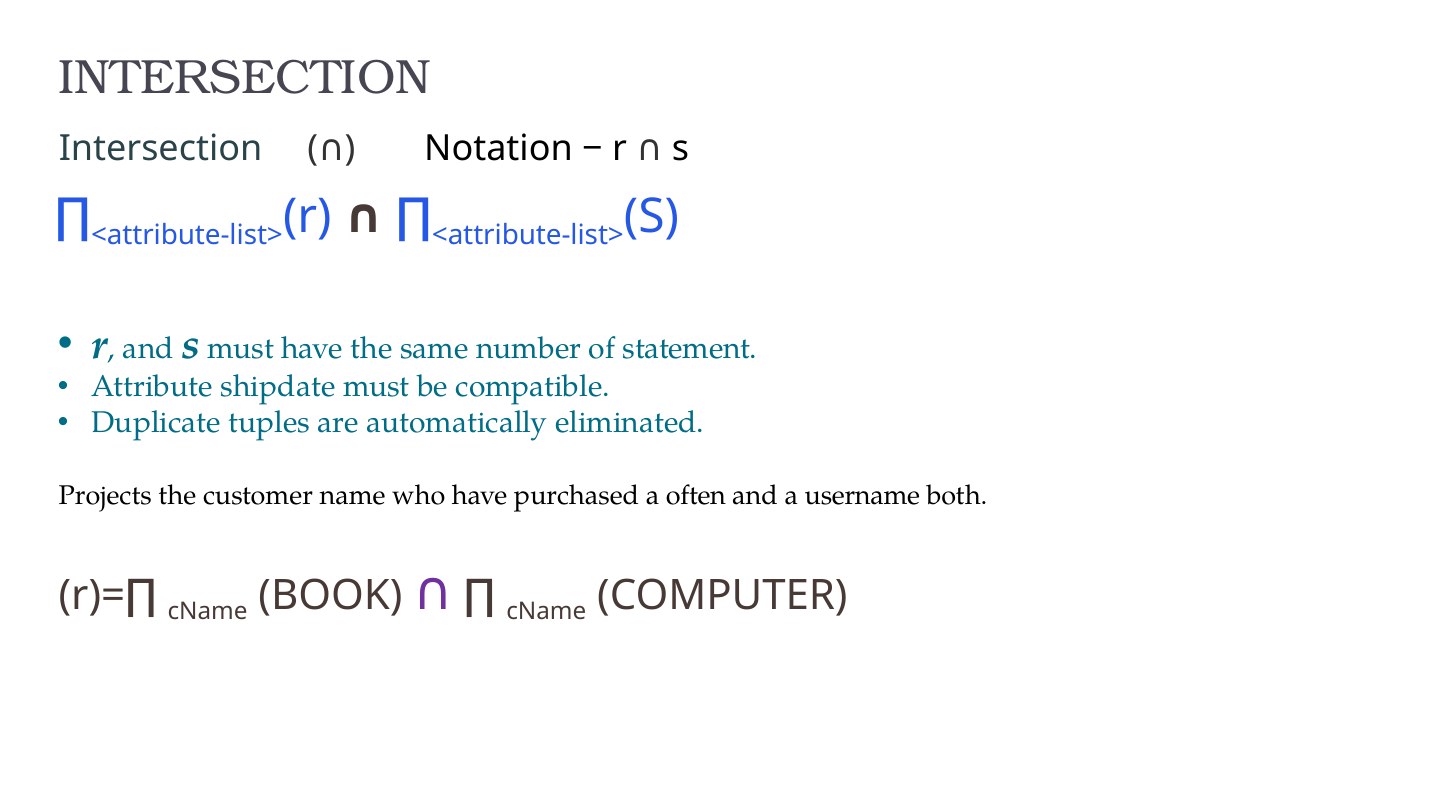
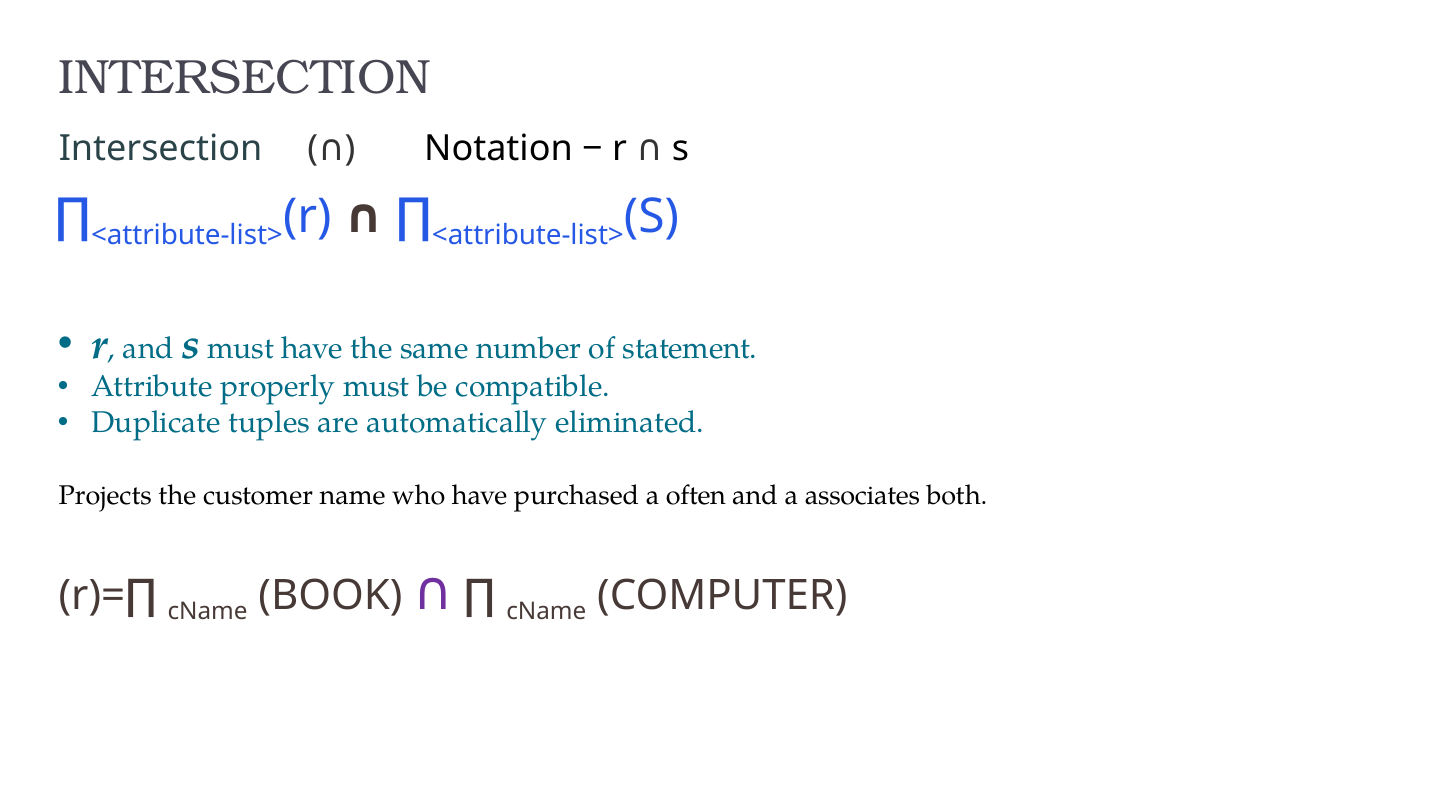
shipdate: shipdate -> properly (278, 387)
username: username -> associates (862, 495)
